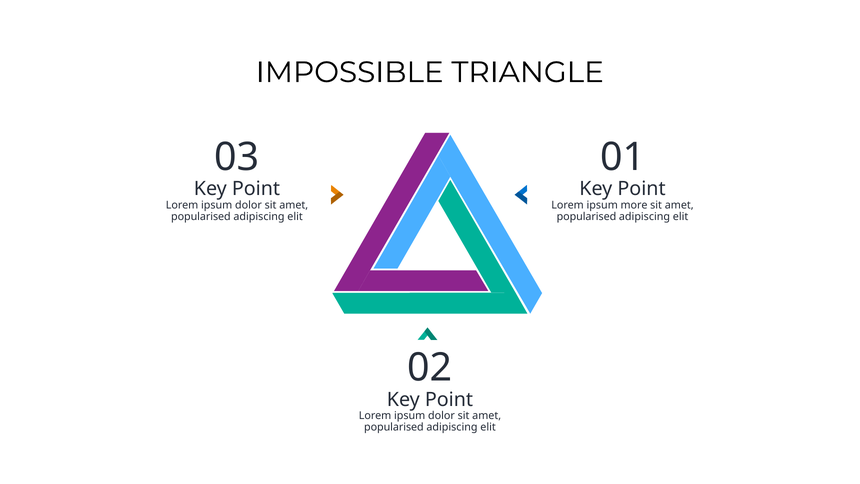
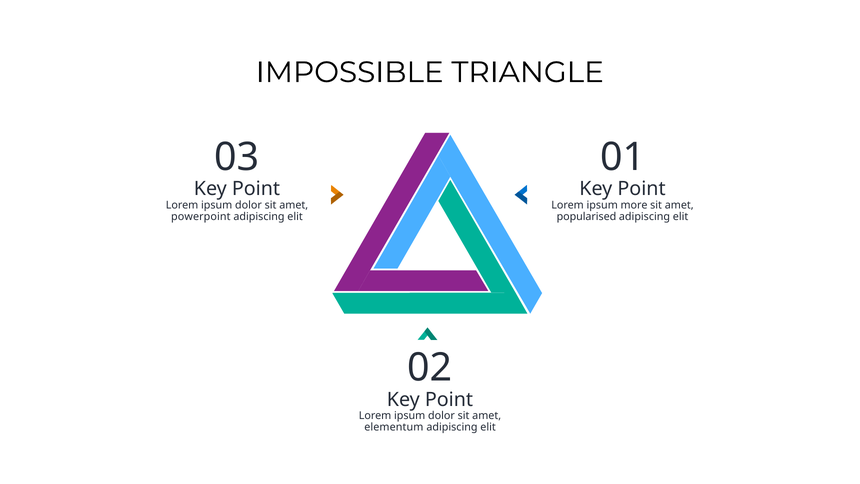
popularised: popularised -> powerpoint (201, 217)
popularised: popularised -> elementum (394, 427)
